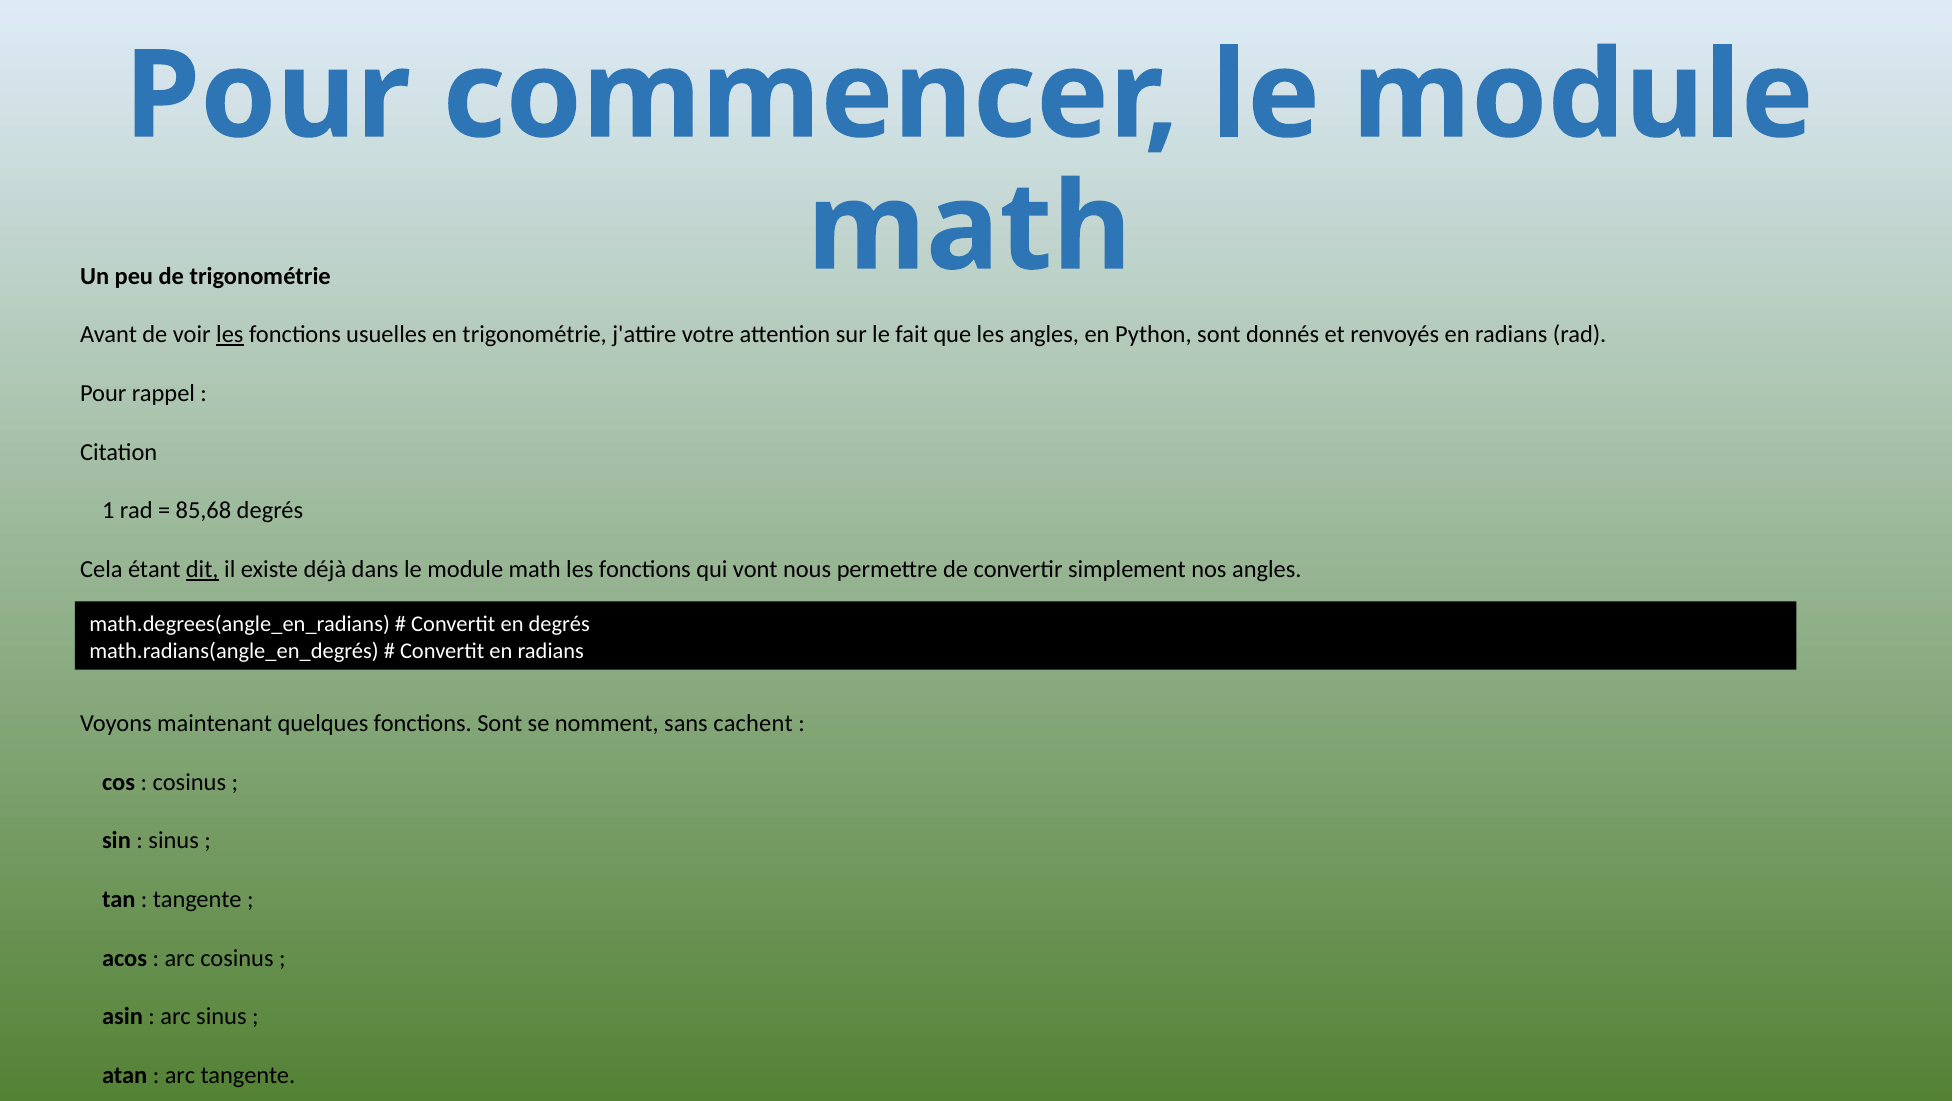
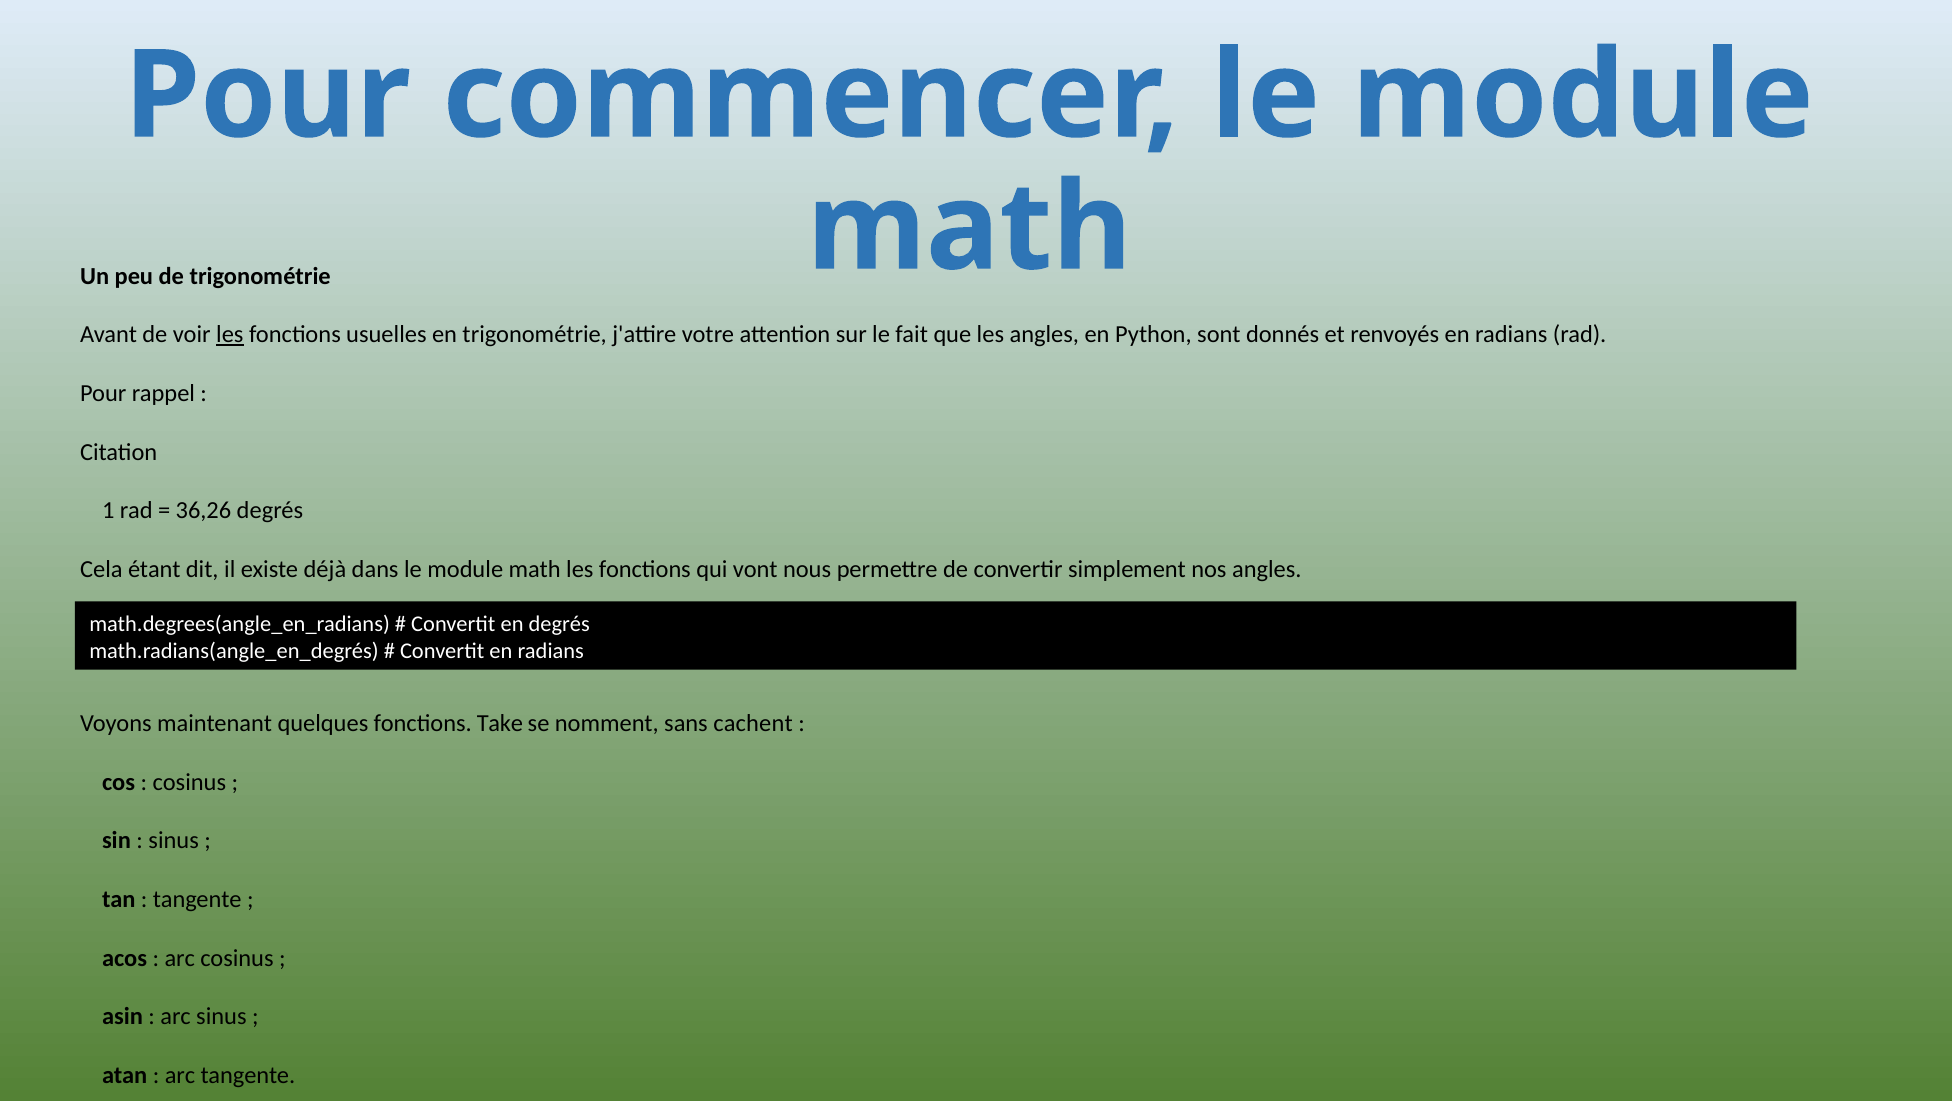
85,68: 85,68 -> 36,26 (203, 511)
dit underline: present -> none (202, 569)
fonctions Sont: Sont -> Take (500, 723)
